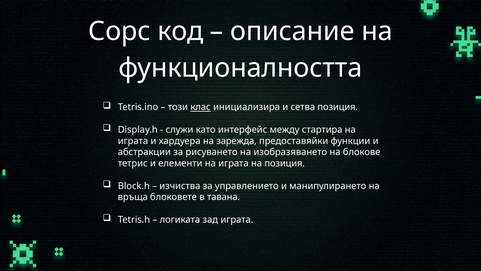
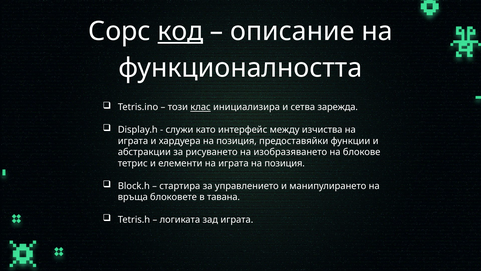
код underline: none -> present (180, 31)
сетва позиция: позиция -> зарежда (338, 107)
стартира: стартира -> изчиства (322, 130)
хардуера на зарежда: зарежда -> позиция (237, 141)
изчиства: изчиства -> стартира (180, 186)
